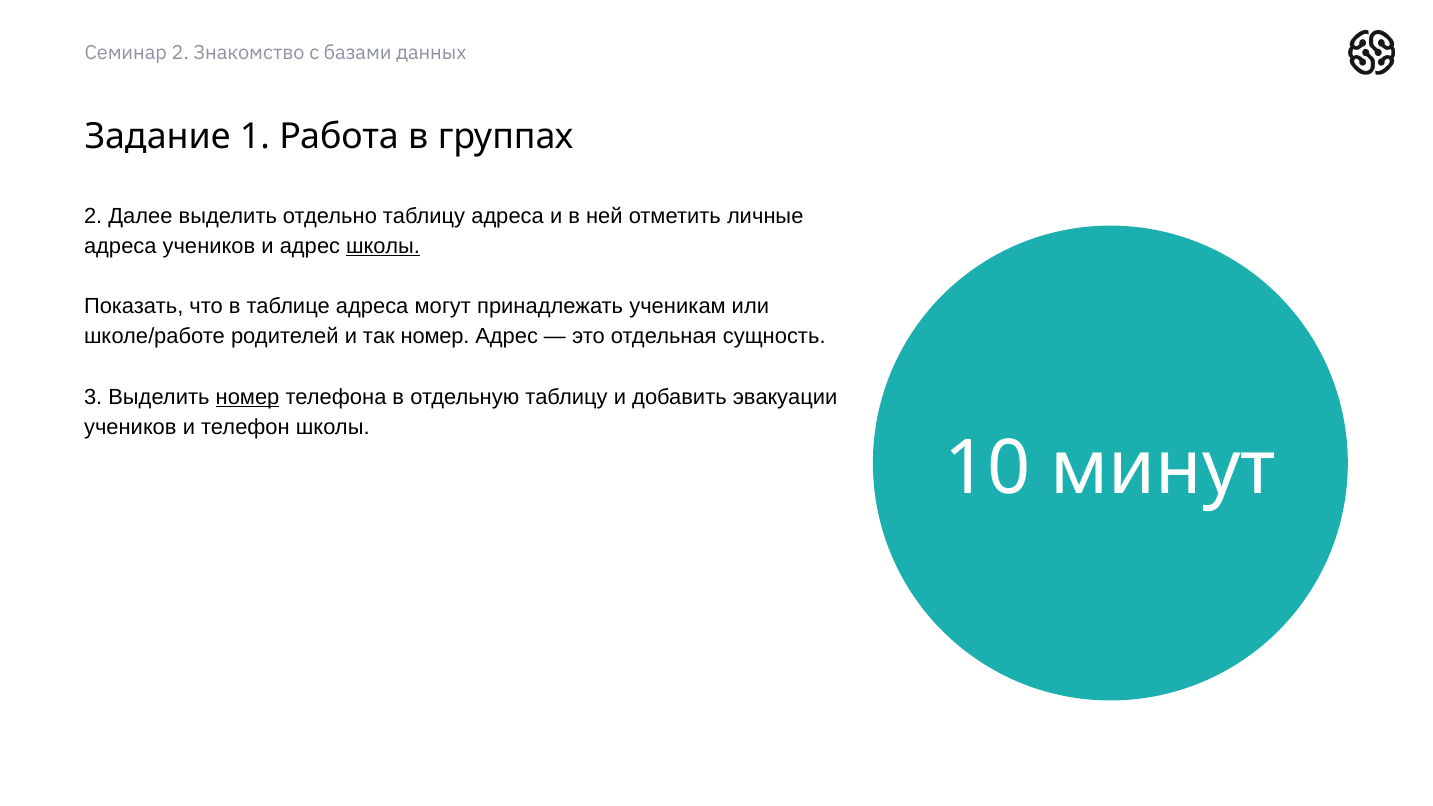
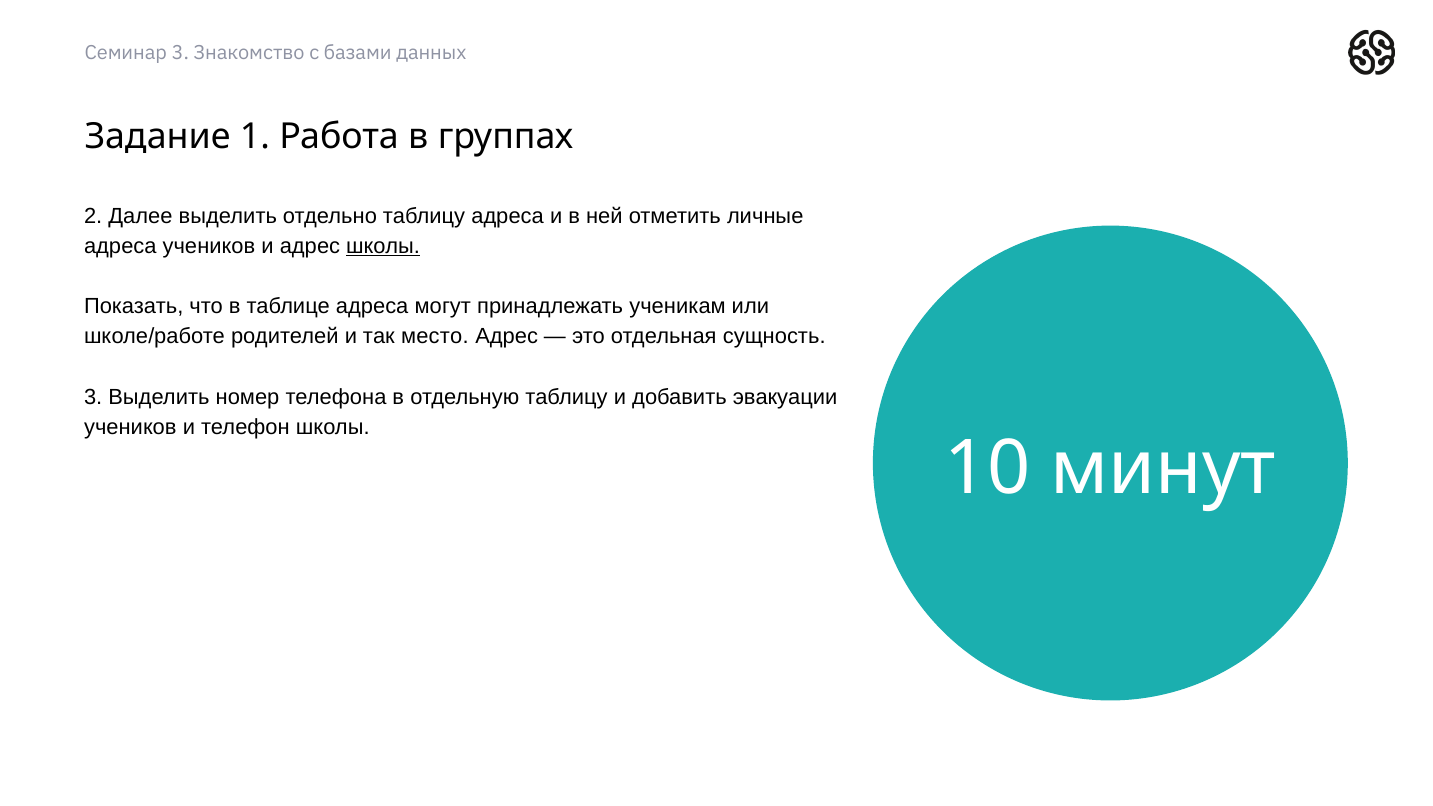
Семинар 2: 2 -> 3 (180, 53)
так номер: номер -> место (435, 337)
номер underline: present -> none (248, 397)
